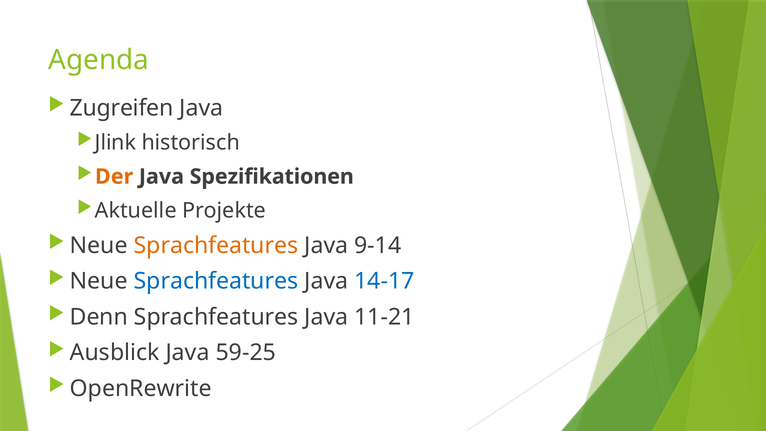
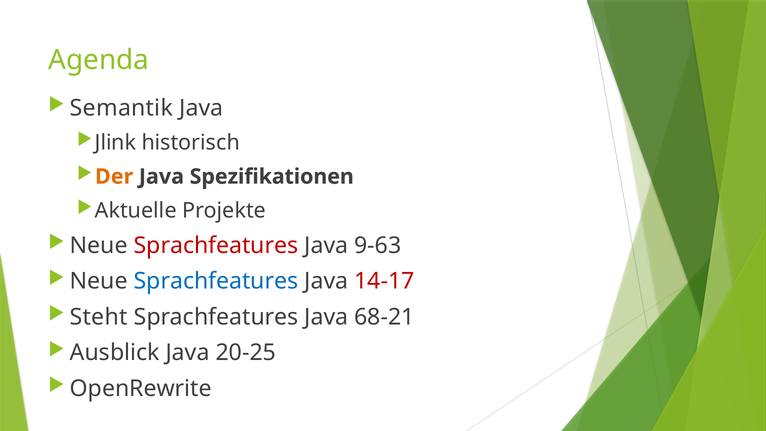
Zugreifen: Zugreifen -> Semantik (121, 108)
Sprachfeatures colour: orange -> red (216, 245)
9-14: 9-14 -> 9-63 (378, 245)
14-17 colour: blue -> red (384, 281)
Denn: Denn -> Steht (99, 317)
11-21: 11-21 -> 68-21 (384, 317)
59-25: 59-25 -> 20-25 (246, 353)
